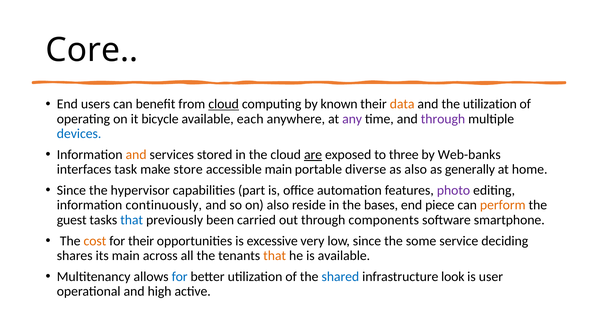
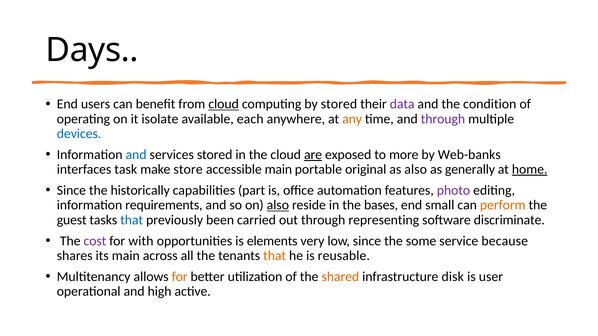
Core: Core -> Days (92, 50)
by known: known -> stored (339, 104)
data colour: orange -> purple (402, 104)
the utilization: utilization -> condition (490, 104)
bicycle: bicycle -> isolate (160, 119)
any colour: purple -> orange (352, 119)
and colour: orange -> blue (136, 155)
three: three -> more (404, 155)
diverse: diverse -> original (366, 170)
home underline: none -> present (530, 170)
hypervisor: hypervisor -> historically (140, 191)
continuously: continuously -> requirements (164, 205)
also underline: none -> present (278, 205)
piece: piece -> small (440, 205)
components: components -> representing (384, 220)
smartphone: smartphone -> discriminate (509, 220)
cost colour: orange -> purple (95, 241)
for their: their -> with (141, 241)
excessive: excessive -> elements (272, 241)
deciding: deciding -> because (505, 241)
is available: available -> reusable (344, 256)
for colour: blue -> orange (180, 277)
shared colour: blue -> orange (340, 277)
look: look -> disk (453, 277)
